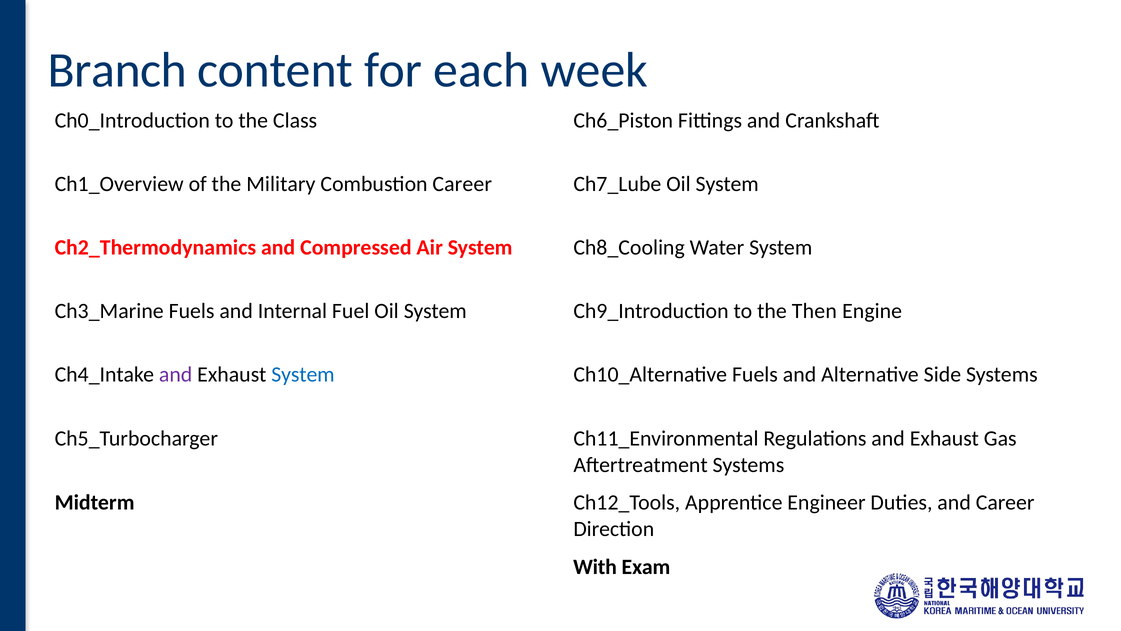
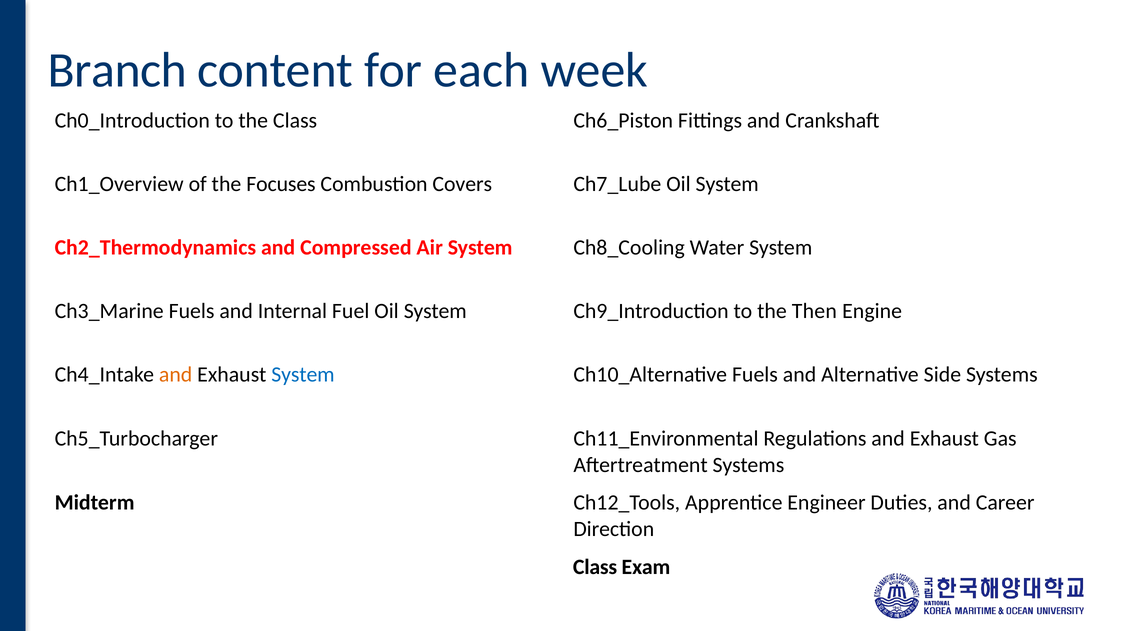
Military: Military -> Focuses (281, 184)
Combustion Career: Career -> Covers (462, 184)
and colour: purple -> orange (176, 375)
With: With -> Class (595, 567)
